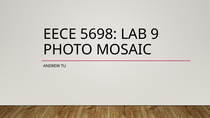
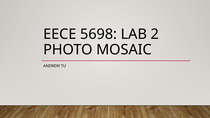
9: 9 -> 2 (155, 34)
